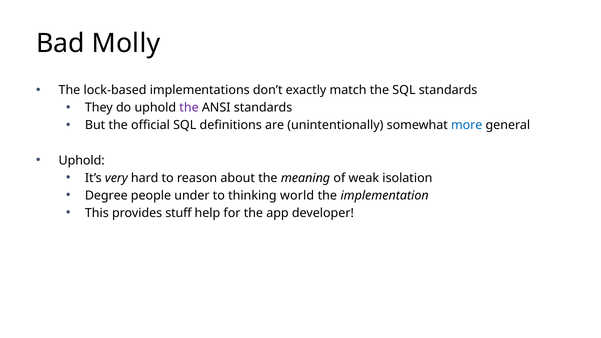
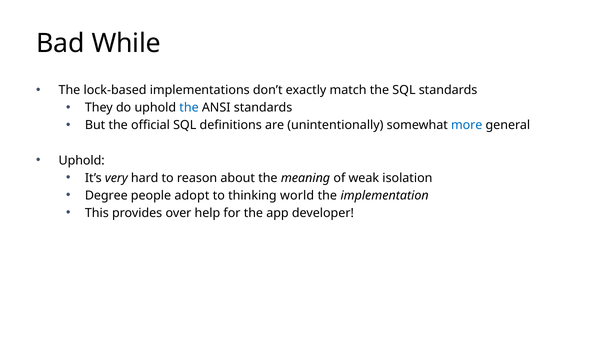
Molly: Molly -> While (126, 44)
the colour: purple -> blue (189, 108)
under: under -> adopt (192, 195)
stuff: stuff -> over (178, 213)
